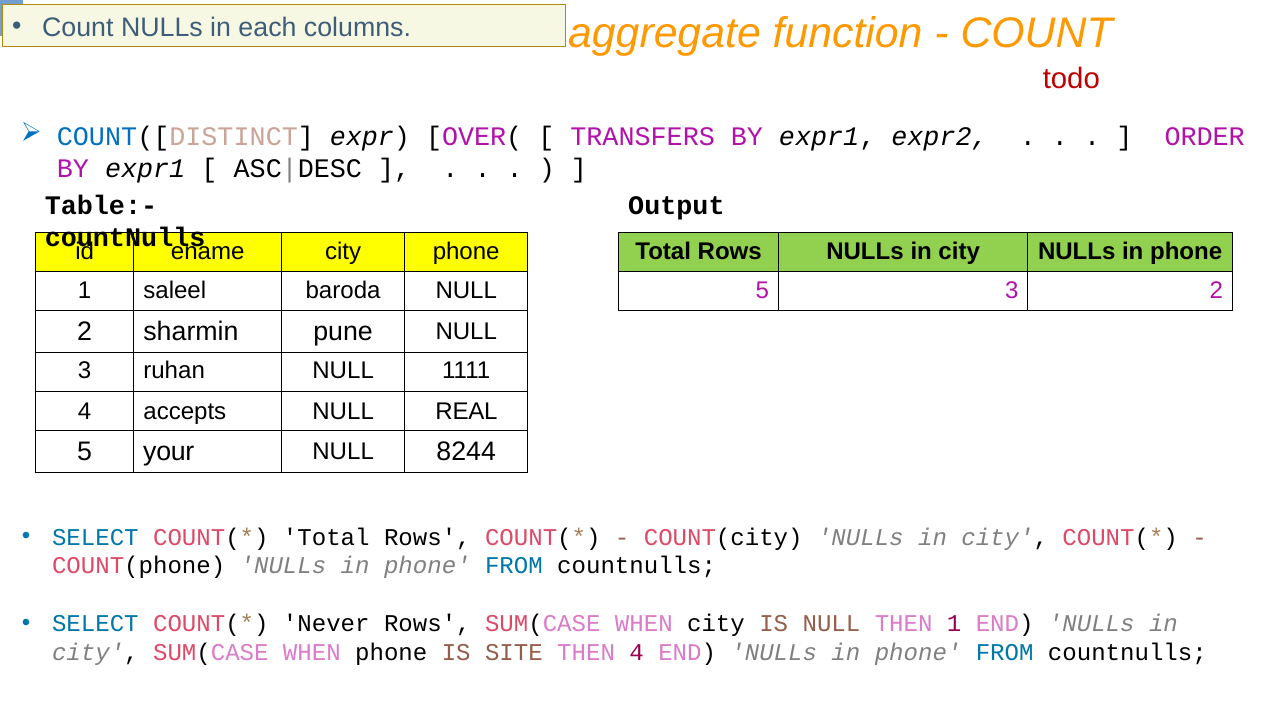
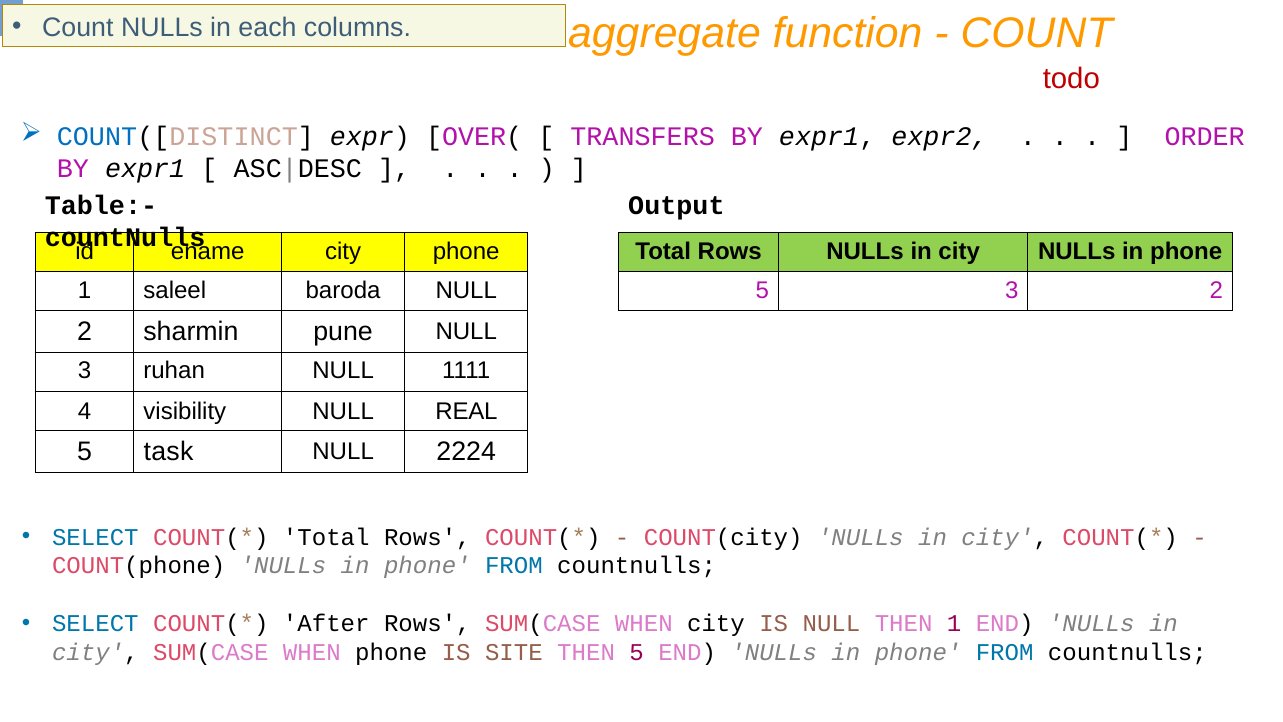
accepts: accepts -> visibility (185, 411)
your: your -> task (169, 451)
8244: 8244 -> 2224 (466, 451)
Never: Never -> After (326, 623)
THEN 4: 4 -> 5 (637, 652)
